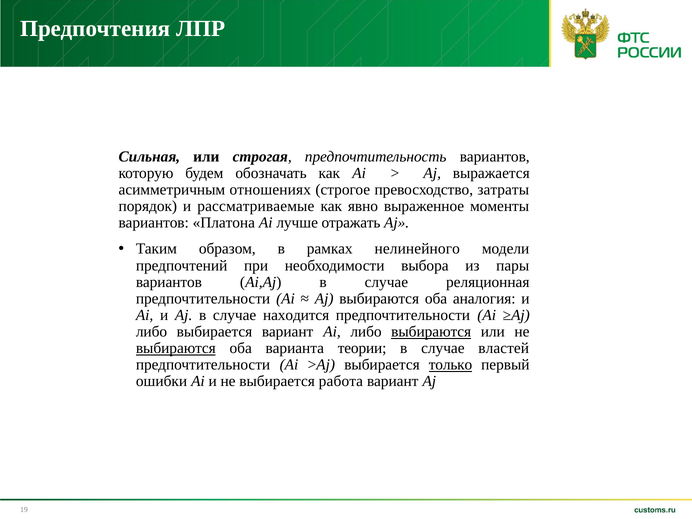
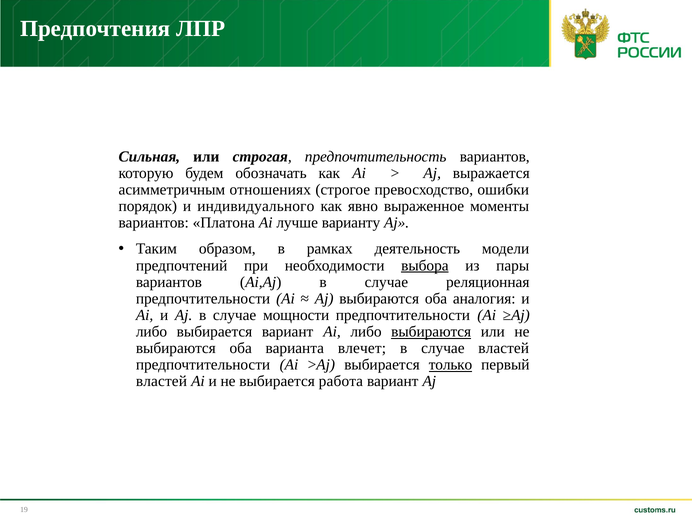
затраты: затраты -> ошибки (503, 190)
рассматриваемые: рассматриваемые -> индивидуального (256, 206)
отражать: отражать -> варианту (351, 223)
нелинейного: нелинейного -> деятельность (417, 249)
выбора underline: none -> present (425, 265)
находится: находится -> мощности (296, 315)
выбираются underline: present -> none (176, 348)
теории: теории -> влечет (362, 348)
ошибки: ошибки -> властей (161, 381)
